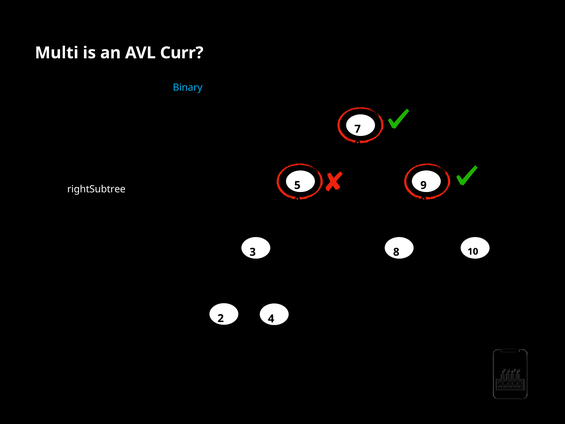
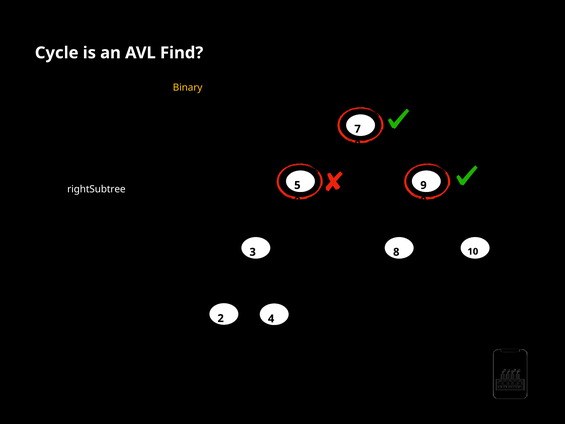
Multi: Multi -> Cycle (57, 53)
Curr: Curr -> Find (182, 53)
Binary colour: light blue -> yellow (188, 88)
